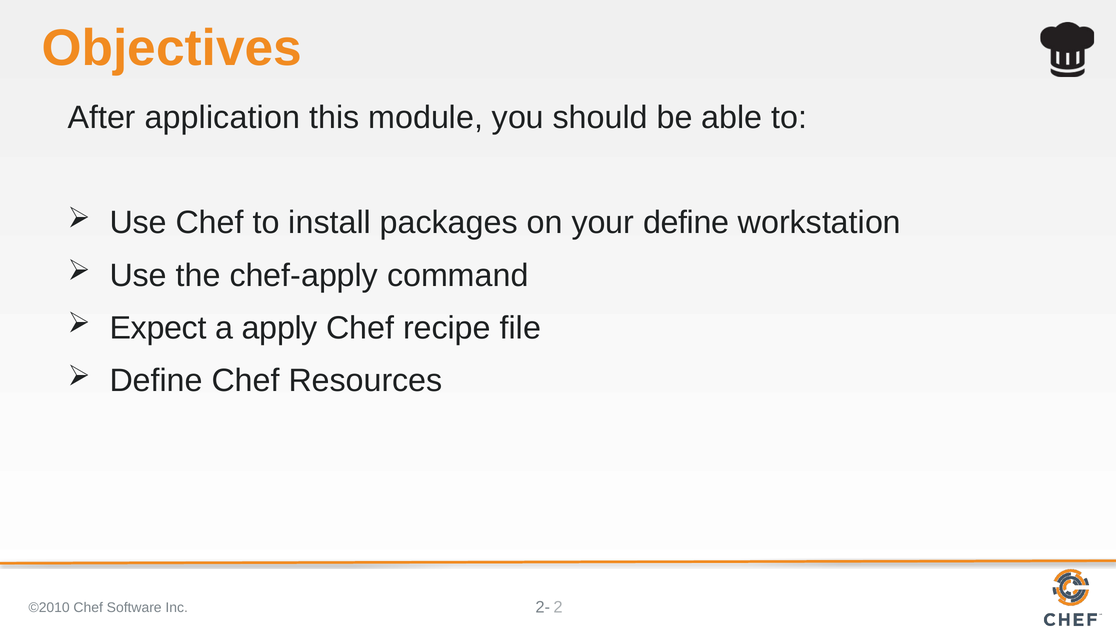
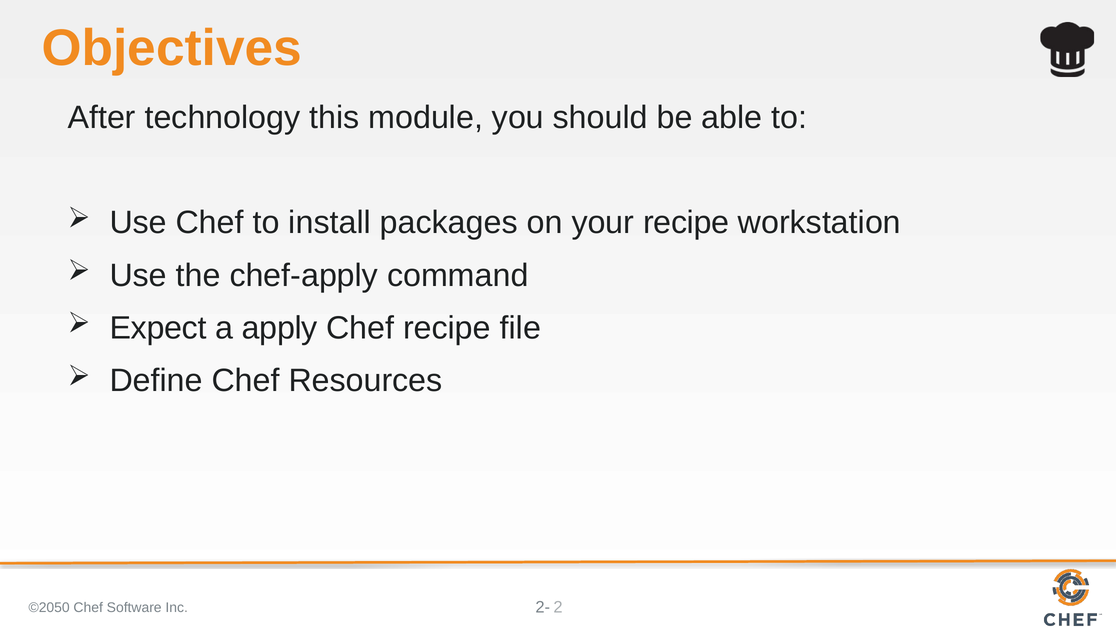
application: application -> technology (223, 117)
your define: define -> recipe (686, 223)
©2010: ©2010 -> ©2050 (49, 607)
